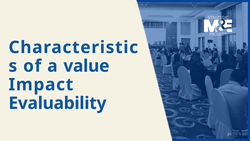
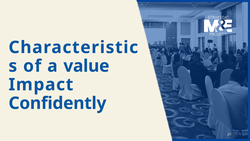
Evaluability: Evaluability -> Confidently (57, 103)
